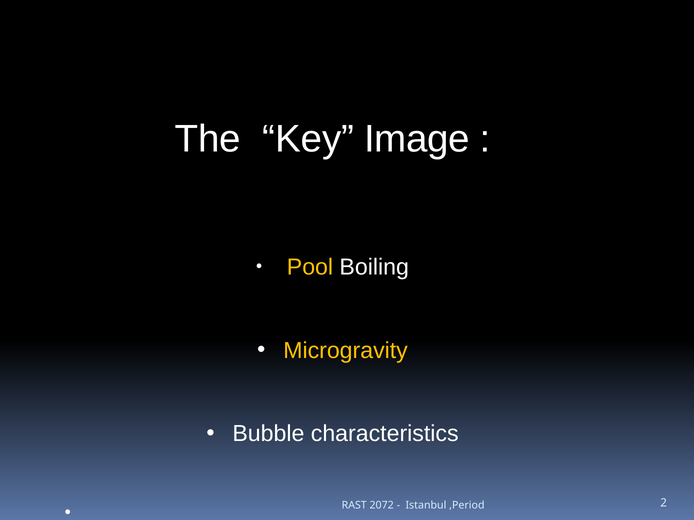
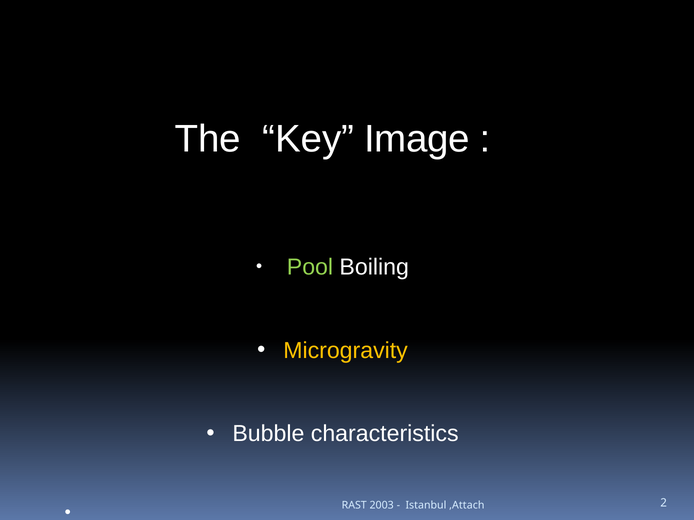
Pool colour: yellow -> light green (310, 268)
2072: 2072 -> 2003 (382, 506)
,Period: ,Period -> ,Attach (467, 506)
